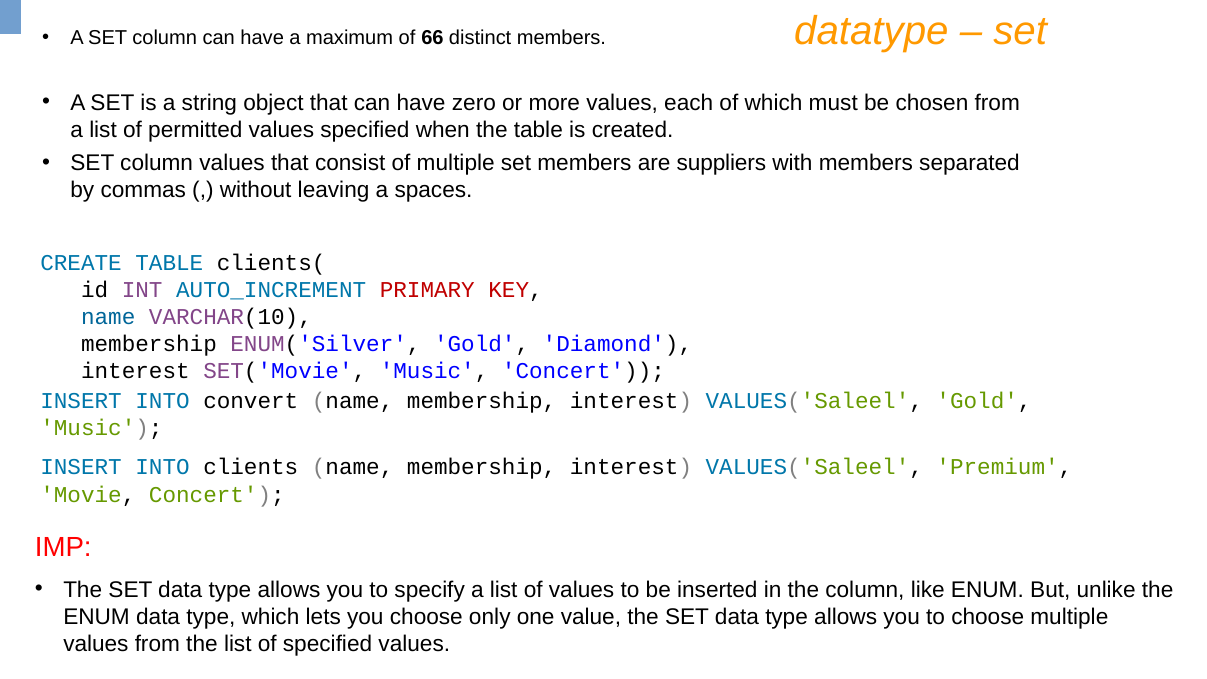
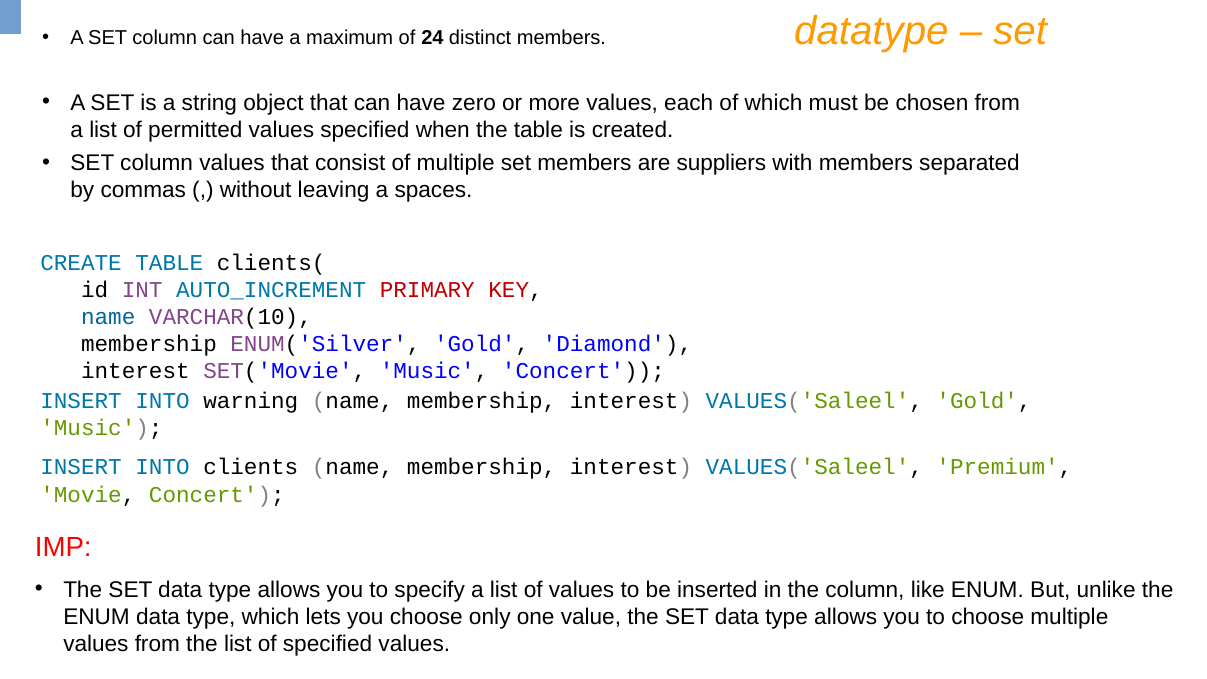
66: 66 -> 24 (432, 38)
convert: convert -> warning (251, 401)
